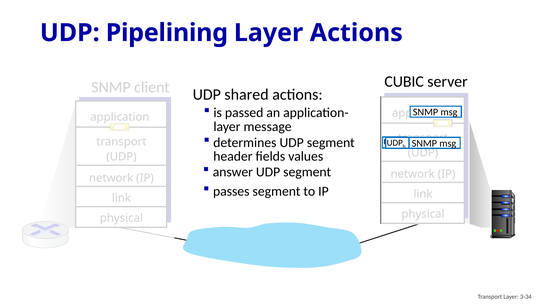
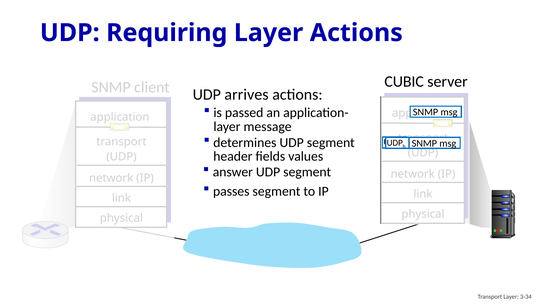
Pipelining: Pipelining -> Requiring (167, 33)
shared: shared -> arrives (246, 95)
